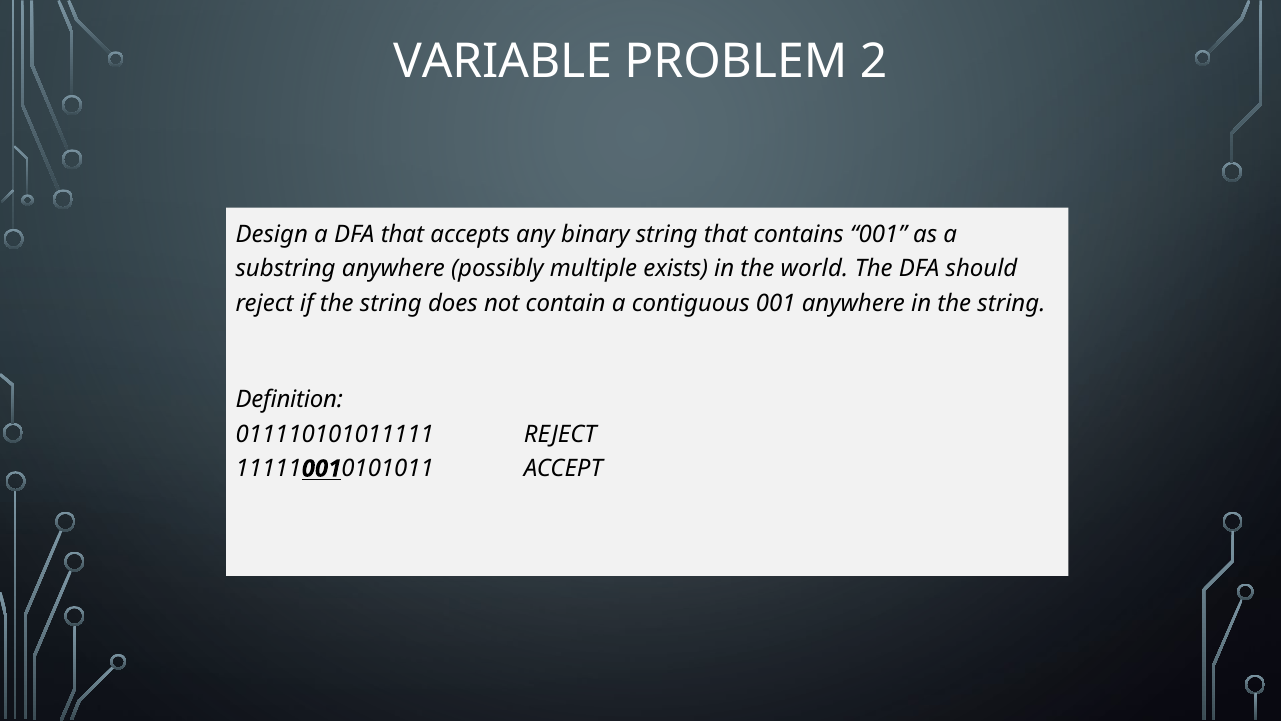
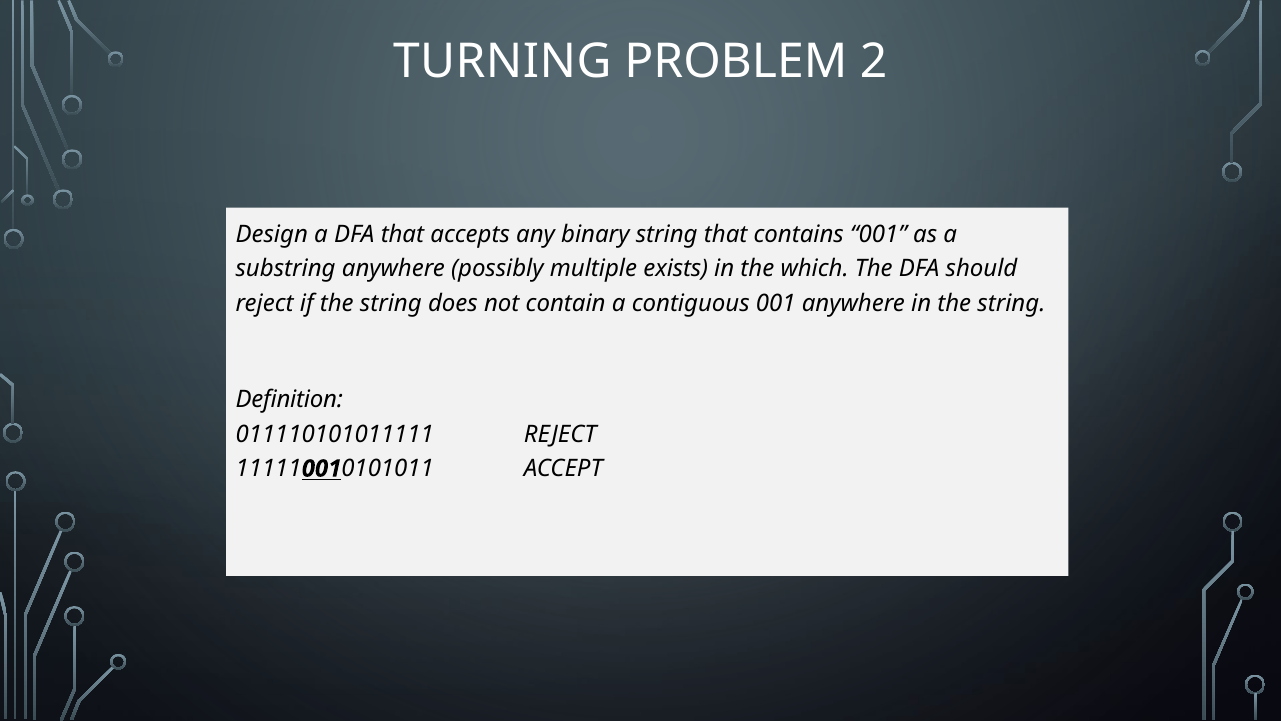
VARIABLE: VARIABLE -> TURNING (502, 61)
world: world -> which (815, 269)
